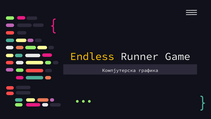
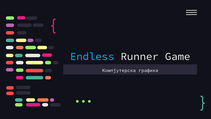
Endless colour: yellow -> light blue (92, 56)
